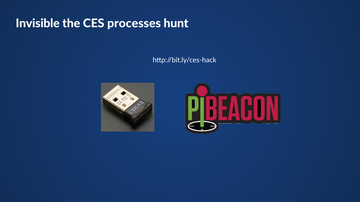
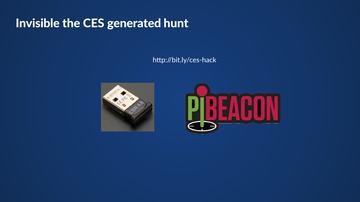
processes: processes -> generated (134, 24)
